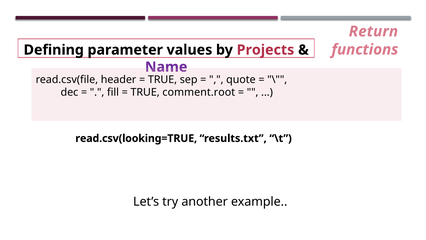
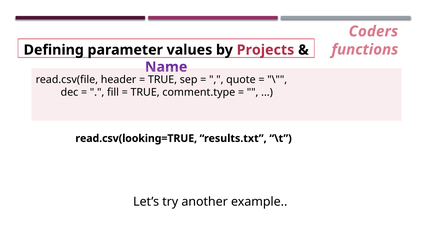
Return: Return -> Coders (373, 31)
comment.root: comment.root -> comment.type (199, 92)
